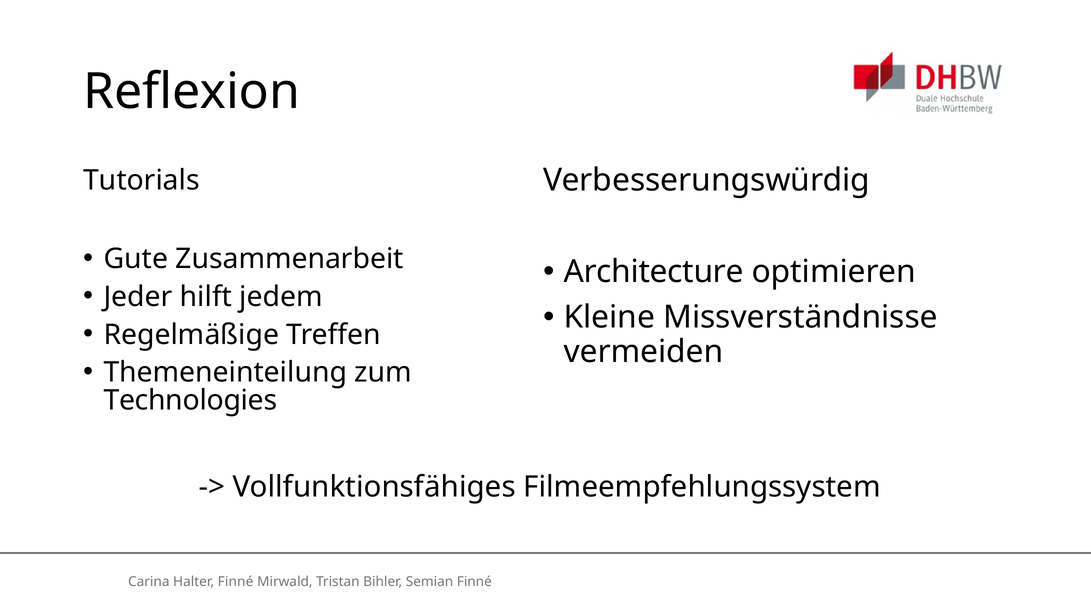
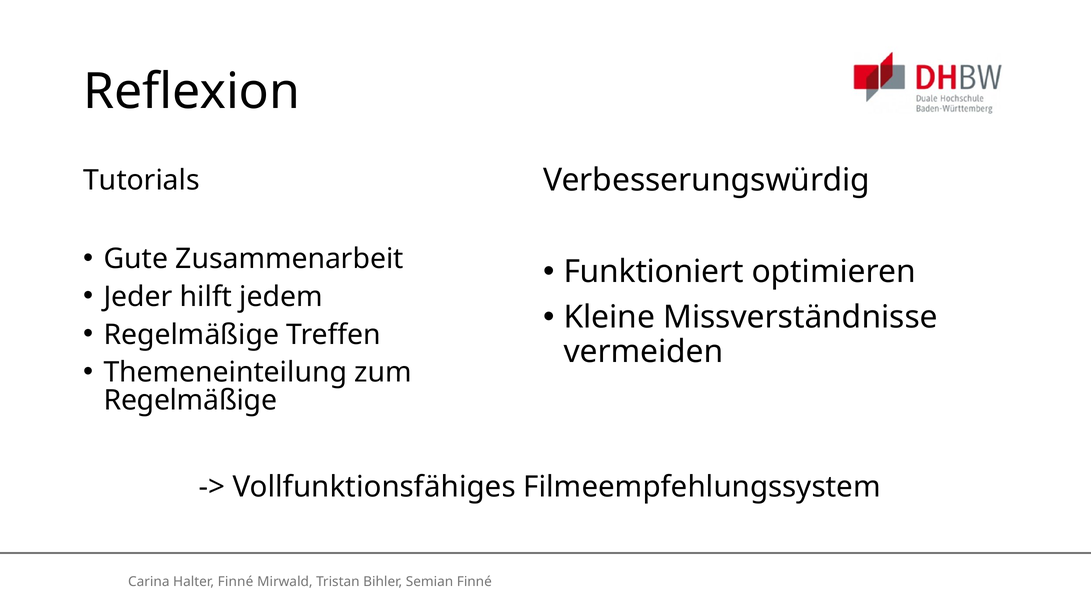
Architecture: Architecture -> Funktioniert (654, 272)
Technologies: Technologies -> Regelmäßige (190, 400)
